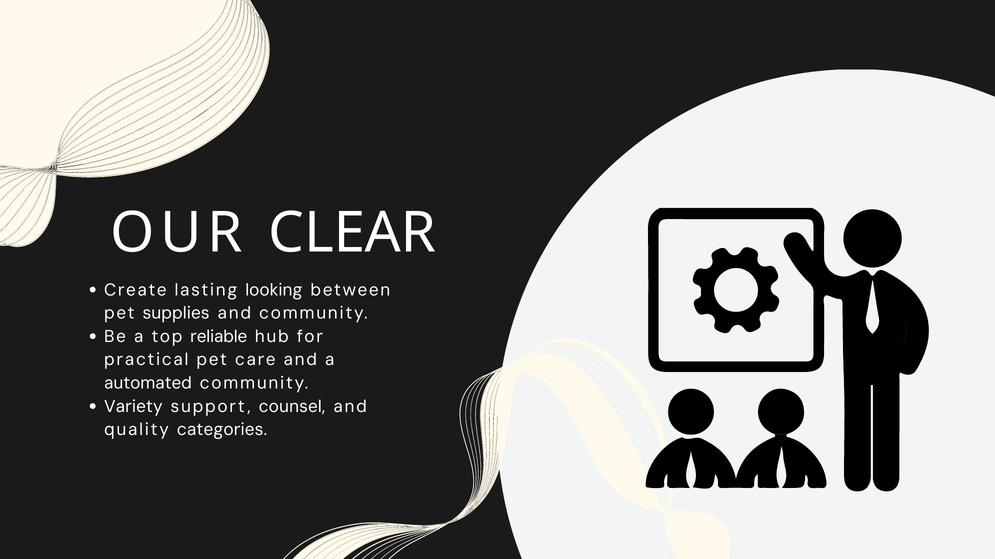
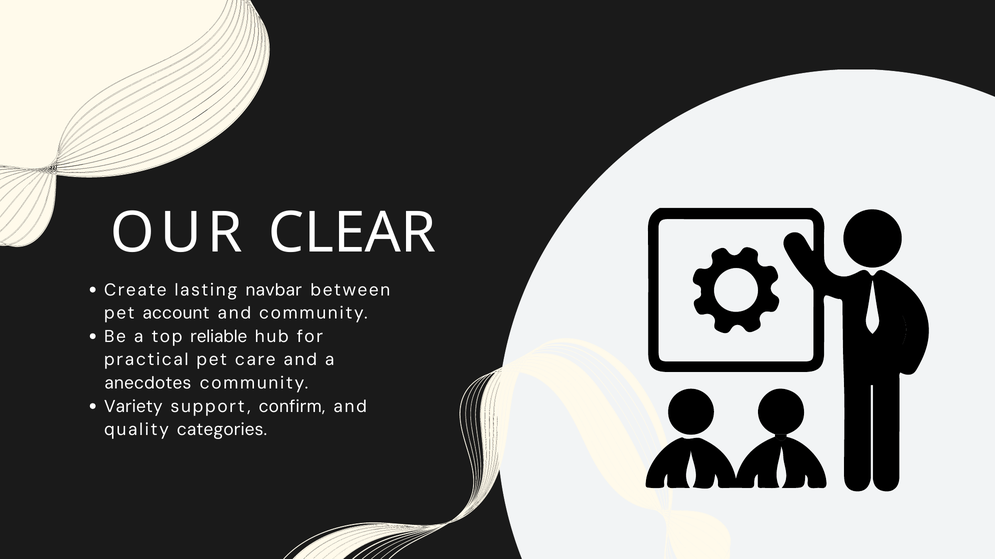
looking: looking -> navbar (274, 290)
supplies: supplies -> account (176, 314)
automated: automated -> anecdotes (148, 384)
counsel: counsel -> confirm (292, 407)
